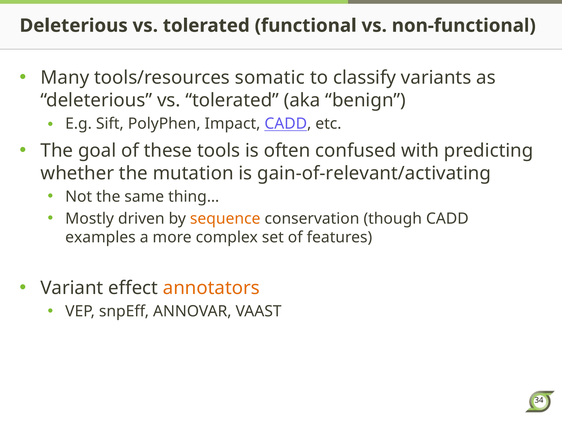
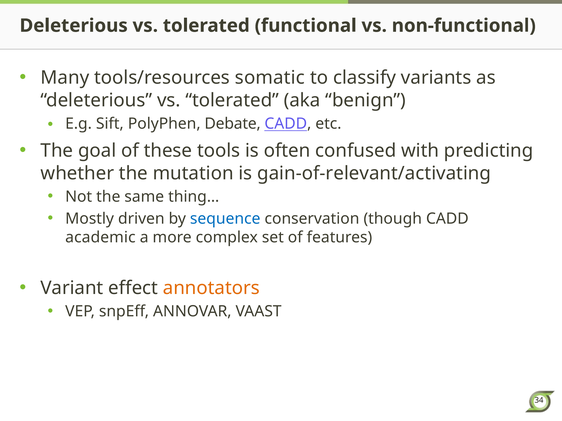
Impact: Impact -> Debate (233, 124)
sequence colour: orange -> blue (225, 219)
examples: examples -> academic (100, 238)
